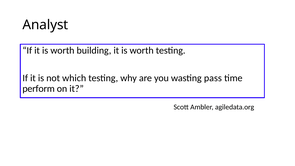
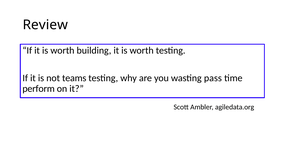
Analyst: Analyst -> Review (45, 25)
which: which -> teams (74, 78)
